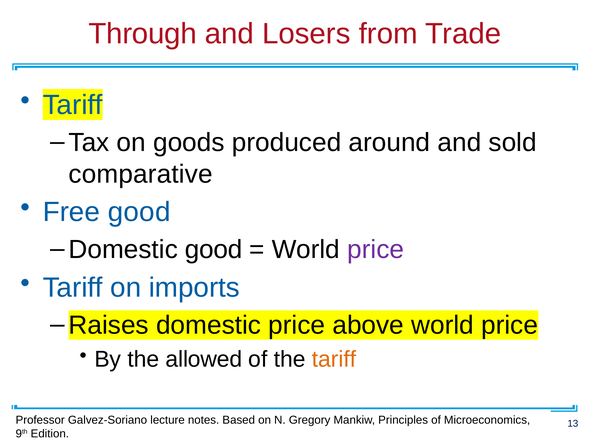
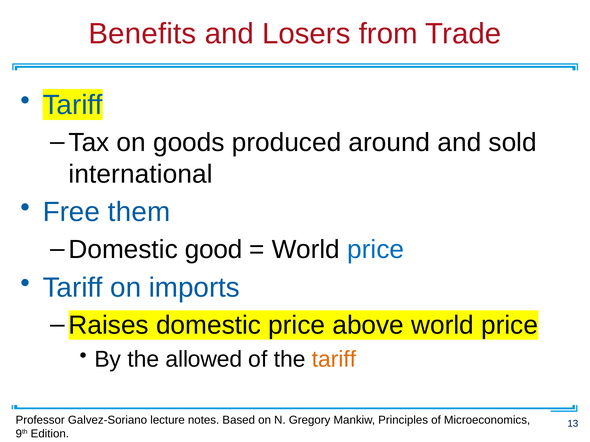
Through: Through -> Benefits (142, 34)
comparative: comparative -> international (141, 174)
Free good: good -> them (139, 212)
price colour: purple -> blue (376, 250)
